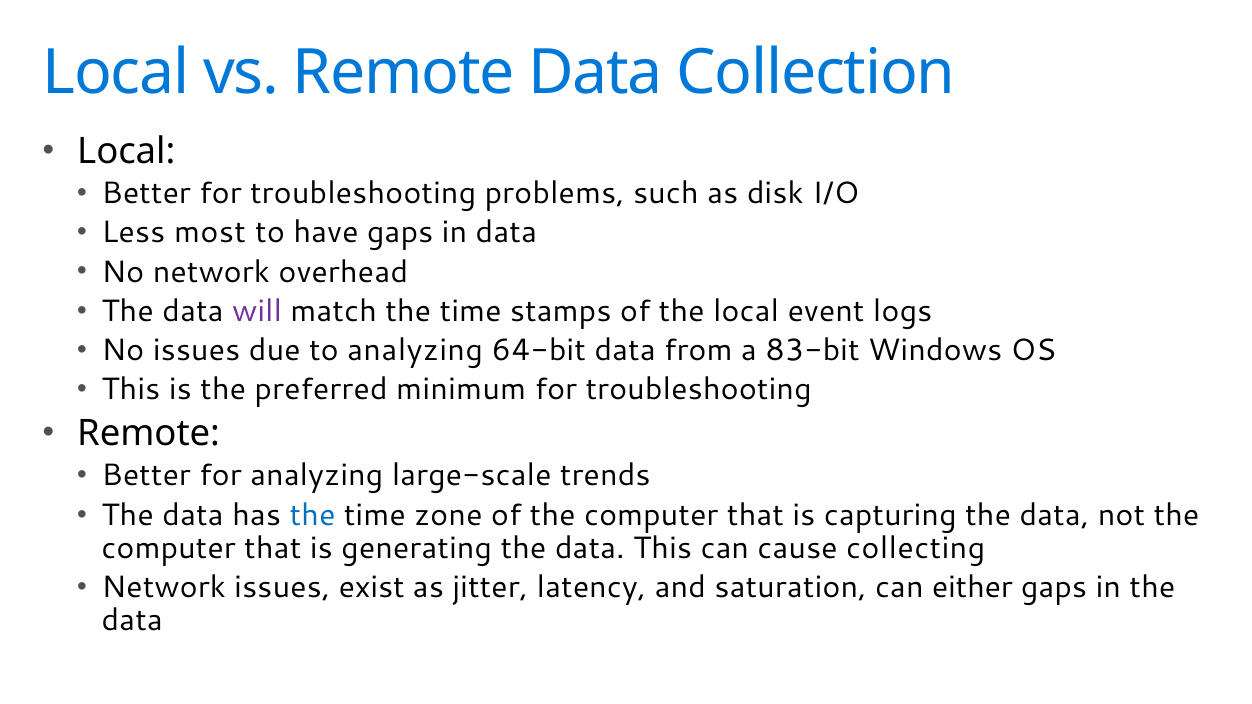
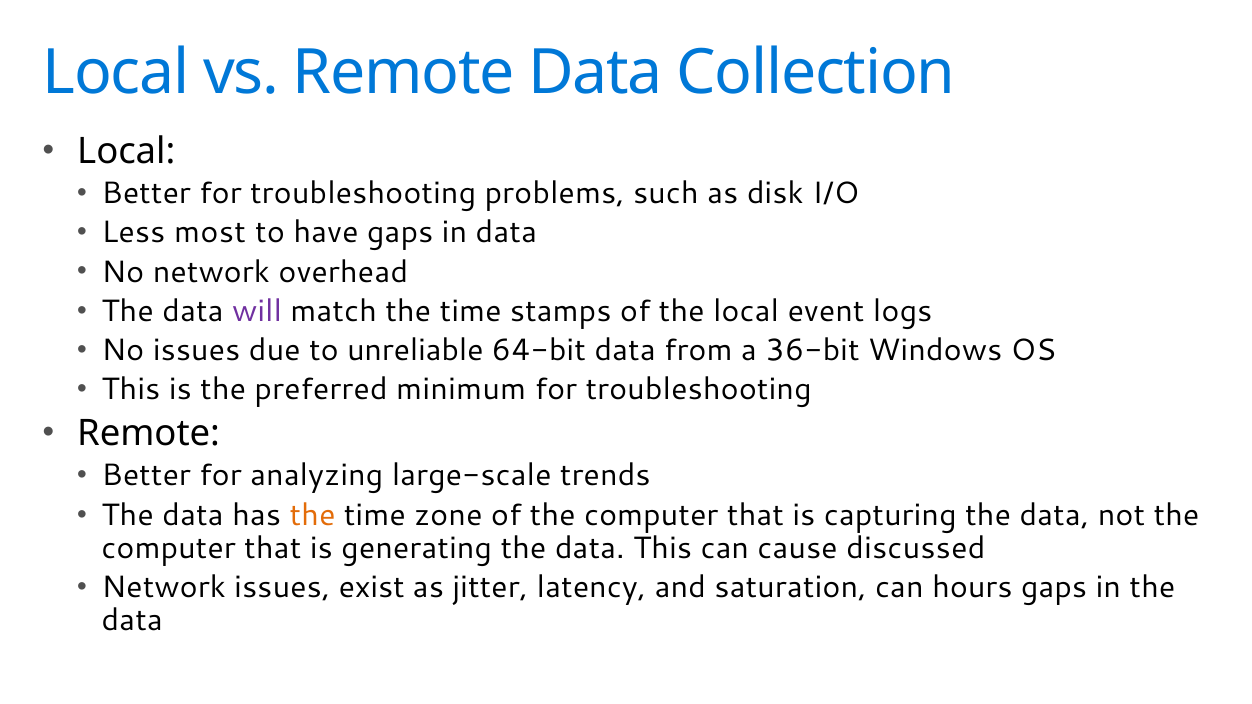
to analyzing: analyzing -> unreliable (415, 351)
83-bit: 83-bit -> 36-bit (813, 351)
the colour: blue -> orange (313, 515)
collecting: collecting -> discussed (916, 548)
either: either -> hours (972, 588)
